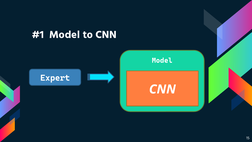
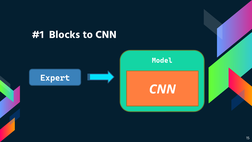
Model: Model -> Blocks (65, 35)
